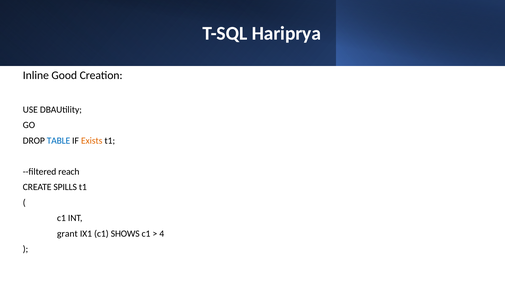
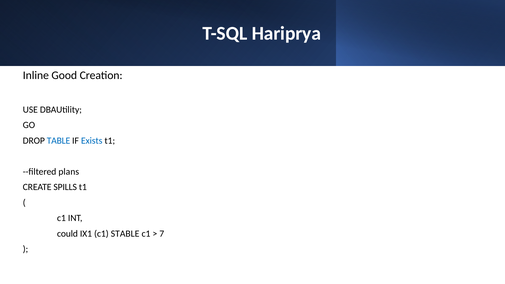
Exists colour: orange -> blue (92, 141)
reach: reach -> plans (69, 172)
grant: grant -> could (67, 234)
SHOWS: SHOWS -> STABLE (125, 234)
4: 4 -> 7 (162, 234)
